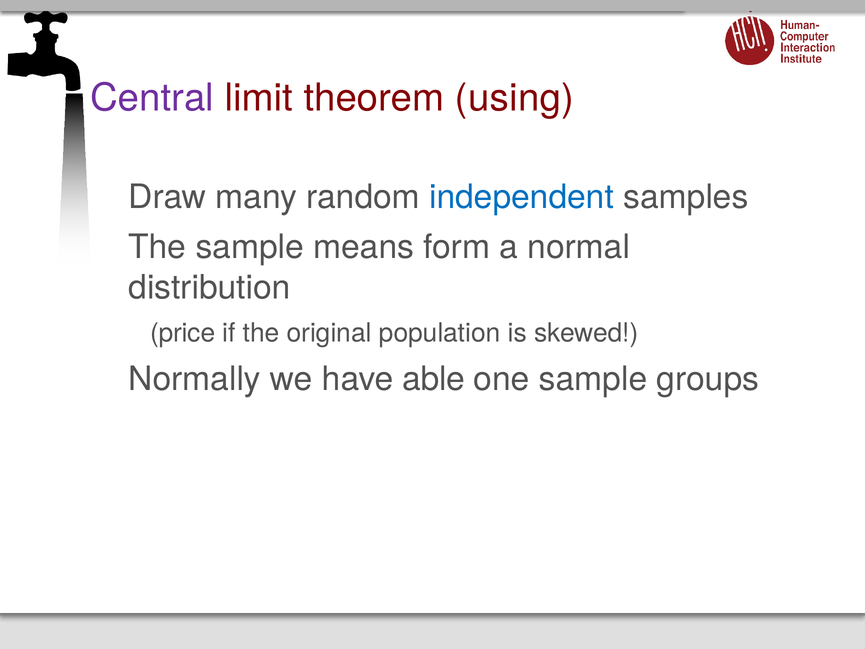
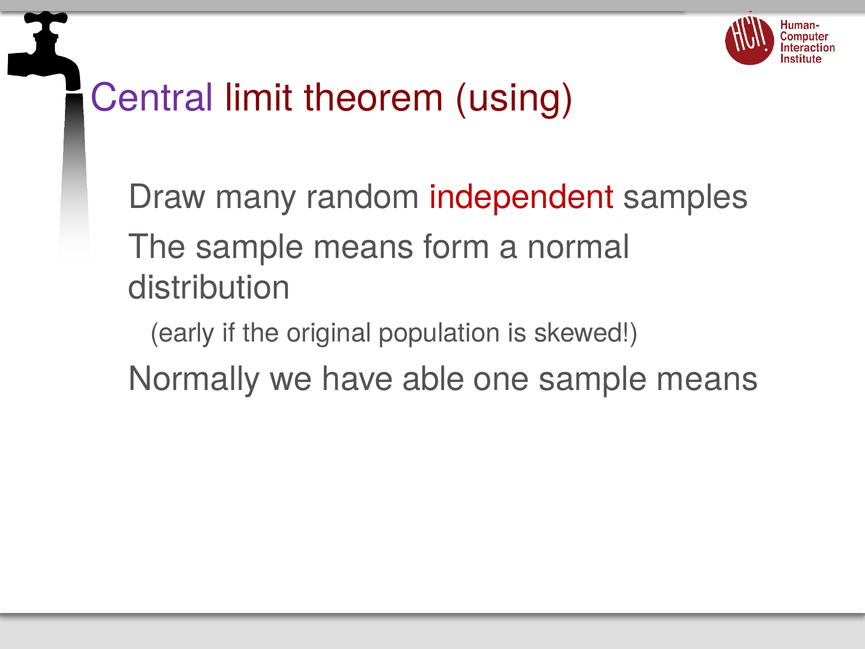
independent colour: blue -> red (522, 197)
price: price -> early (183, 333)
one sample groups: groups -> means (708, 379)
